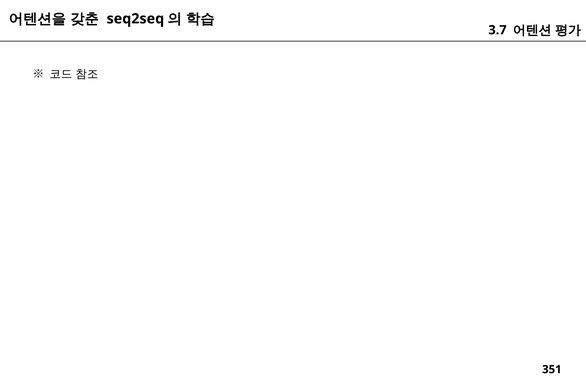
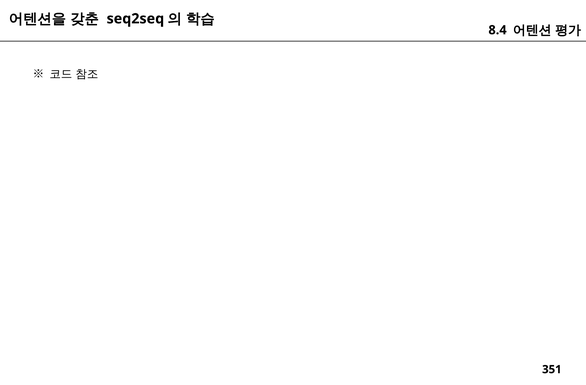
3.7: 3.7 -> 8.4 (498, 30)
